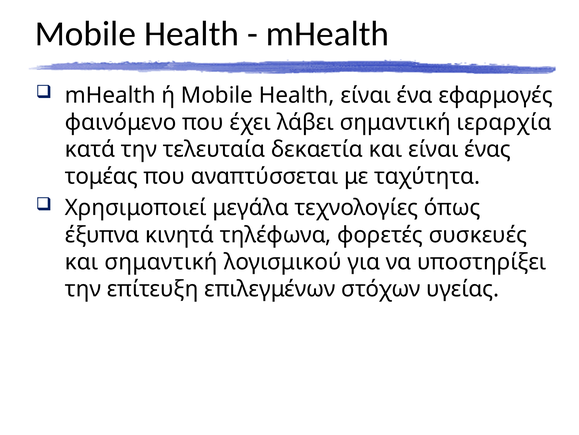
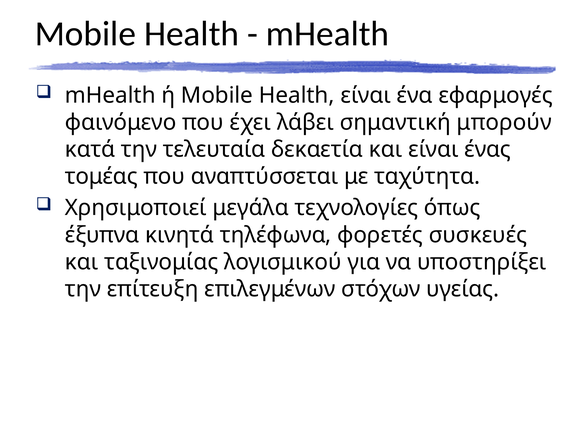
ιεραρχία: ιεραρχία -> μπορούν (504, 122)
και σημαντική: σημαντική -> ταξινομίας (161, 261)
